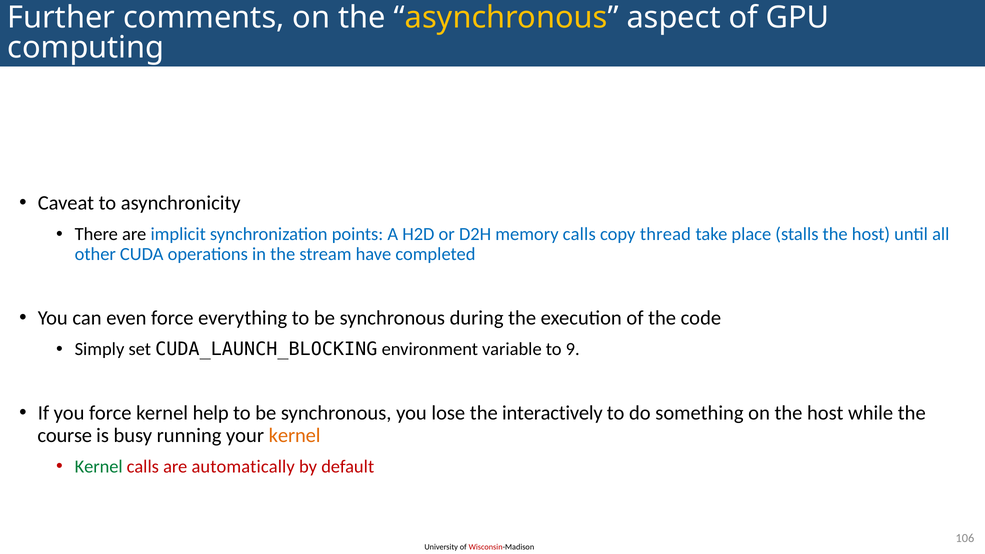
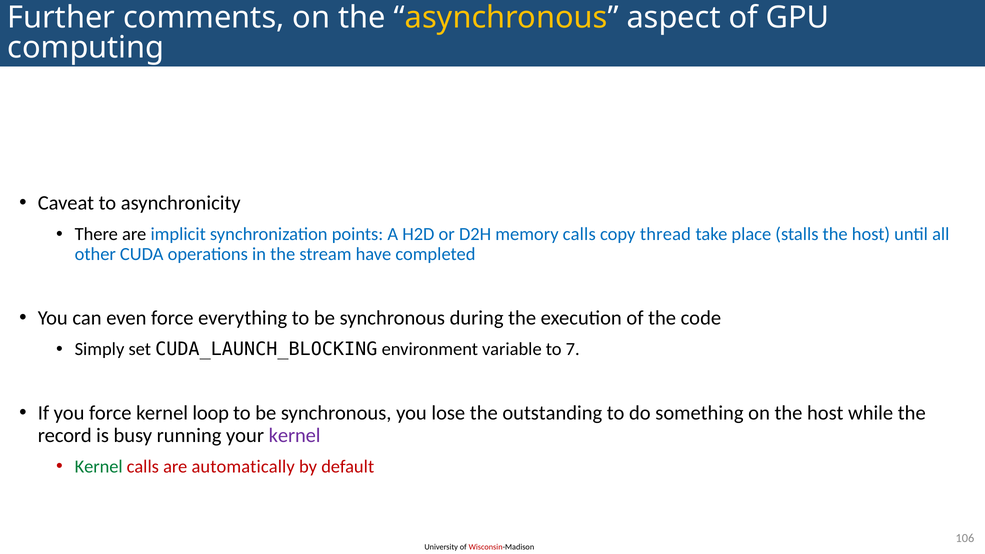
9: 9 -> 7 (573, 349)
help: help -> loop (211, 413)
interactively: interactively -> outstanding (552, 413)
course: course -> record (65, 435)
kernel colour: orange -> purple (295, 435)
